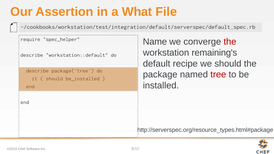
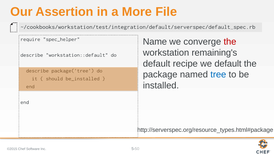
What: What -> More (137, 12)
we should: should -> default (228, 64)
tree colour: red -> blue (218, 75)
